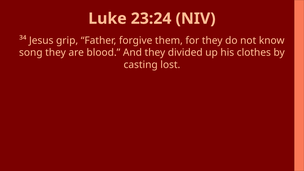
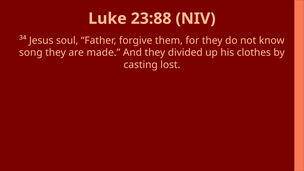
23:24: 23:24 -> 23:88 (151, 19)
grip: grip -> soul (67, 40)
blood: blood -> made (103, 53)
